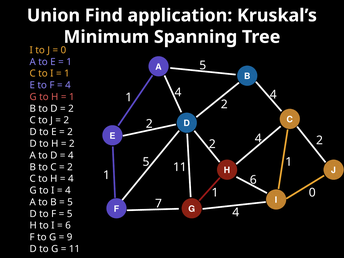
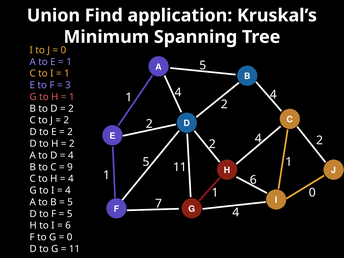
4: 4 -> 3 (68, 85)
2: 2 -> 9 (70, 167)
9: 9 -> 0 (70, 237)
